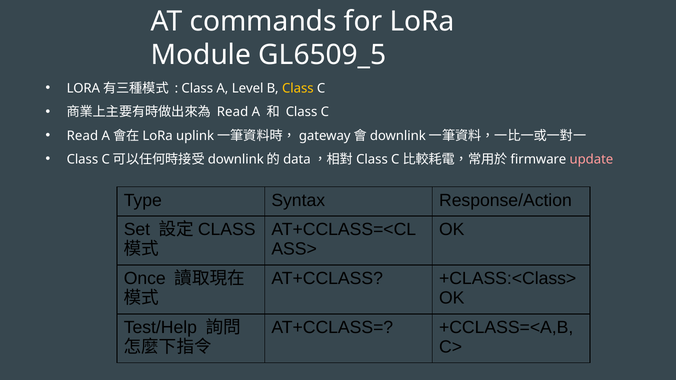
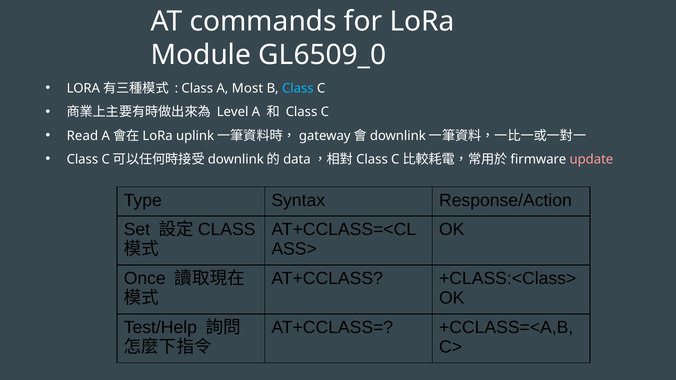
GL6509_5: GL6509_5 -> GL6509_0 (322, 55)
Level: Level -> Most (248, 88)
Class colour: yellow -> light blue (298, 88)
Read: Read -> Level (233, 112)
